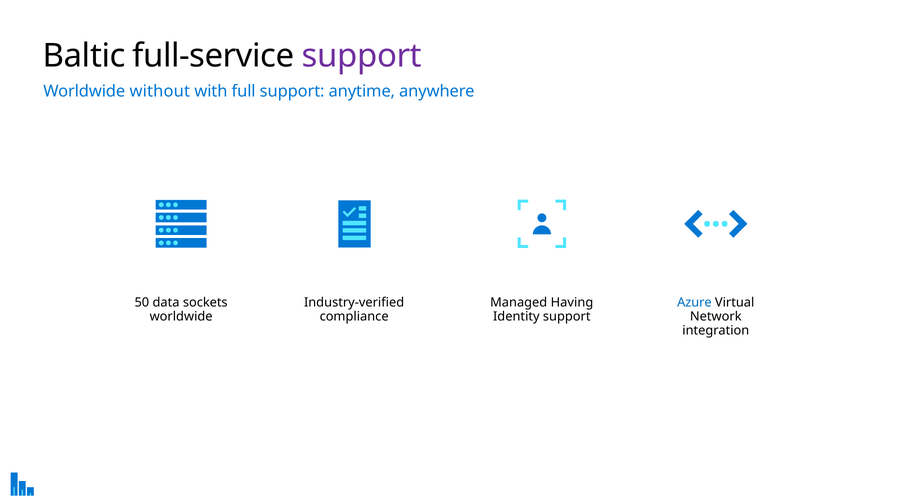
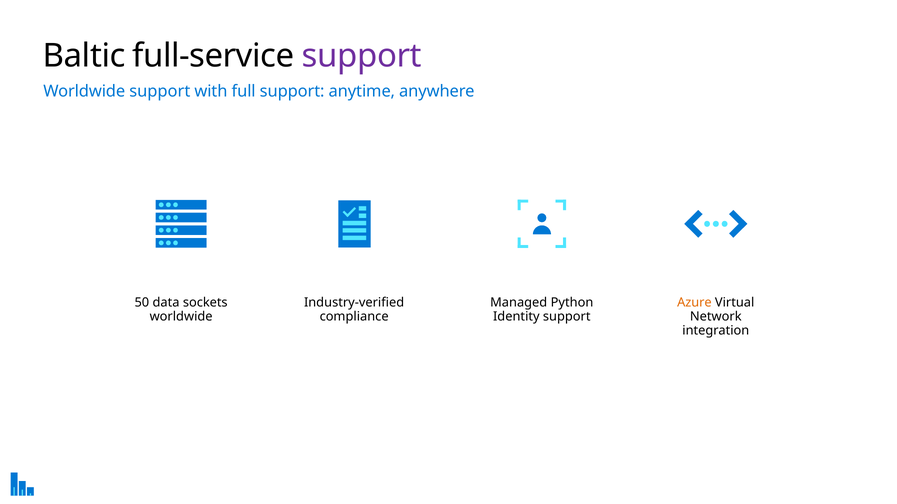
Worldwide without: without -> support (160, 91)
Having: Having -> Python (572, 303)
Azure colour: blue -> orange (694, 303)
